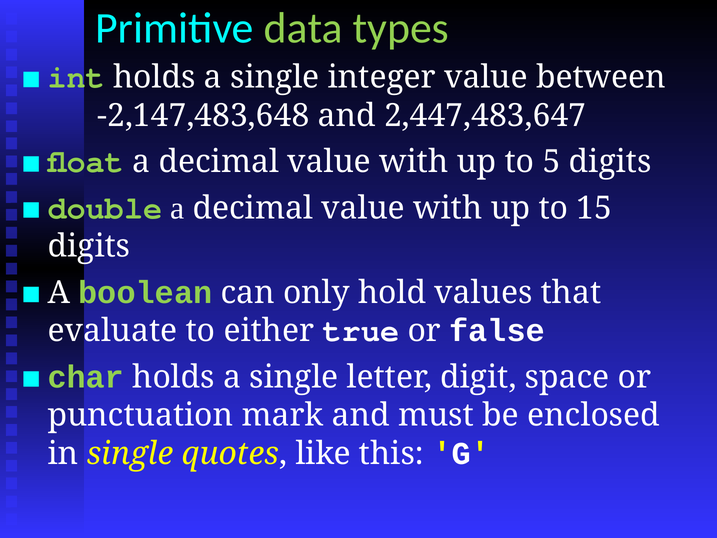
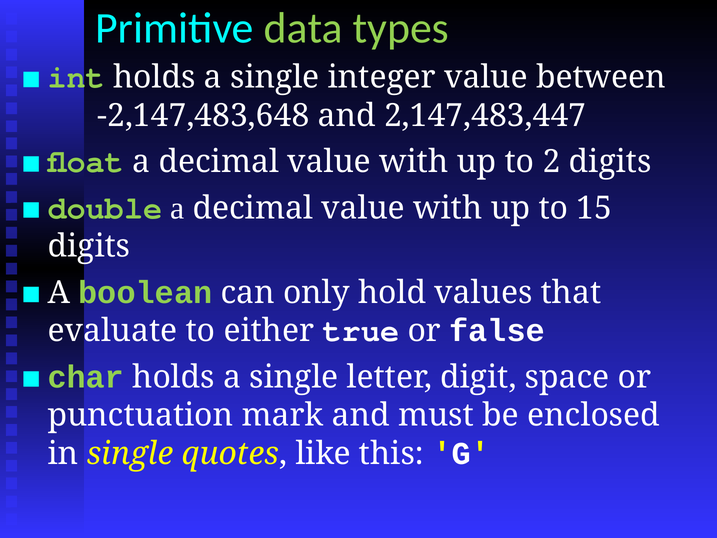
2,447,483,647: 2,447,483,647 -> 2,147,483,447 (485, 116)
5: 5 -> 2 (551, 162)
